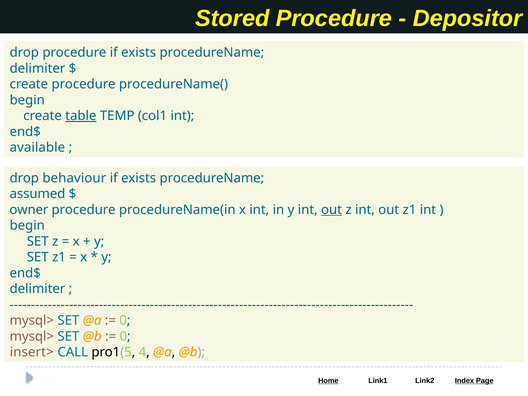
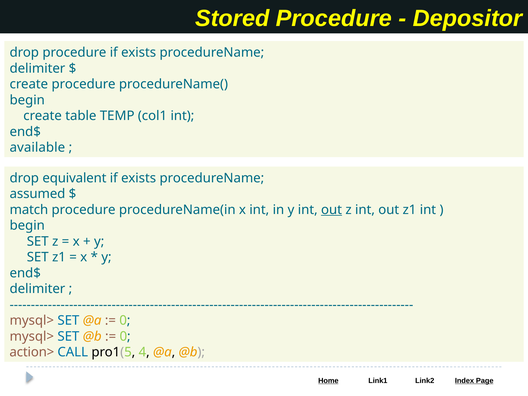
table underline: present -> none (81, 116)
behaviour: behaviour -> equivalent (74, 178)
owner: owner -> match (29, 210)
insert>: insert> -> action> (32, 352)
